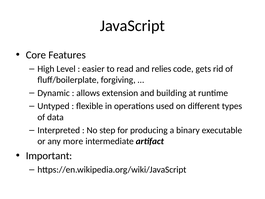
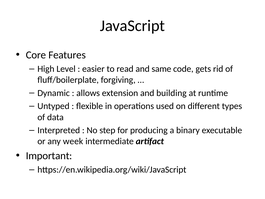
relies: relies -> same (161, 69)
more: more -> week (73, 141)
